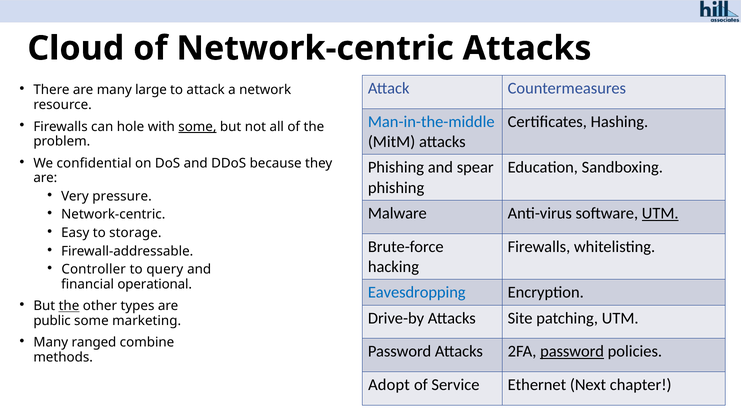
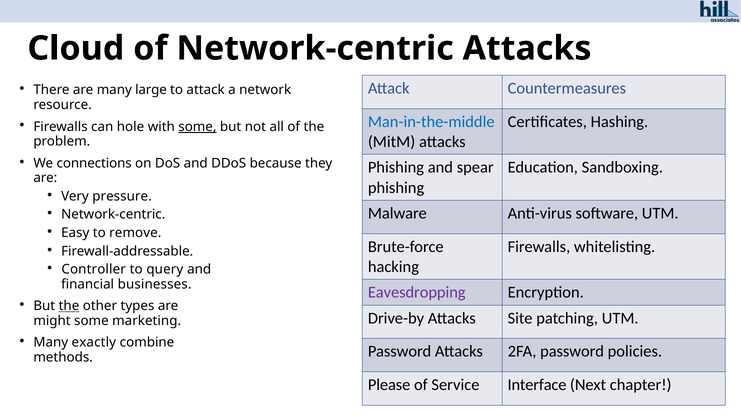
confidential: confidential -> connections (94, 163)
UTM underline: present -> none (660, 213)
storage: storage -> remove (135, 233)
operational: operational -> businesses (155, 284)
Eavesdropping colour: blue -> purple (417, 292)
public: public -> might (52, 321)
ranged: ranged -> exactly (94, 342)
password underline: present -> none (572, 351)
Adopt: Adopt -> Please (389, 385)
Ethernet: Ethernet -> Interface (537, 385)
